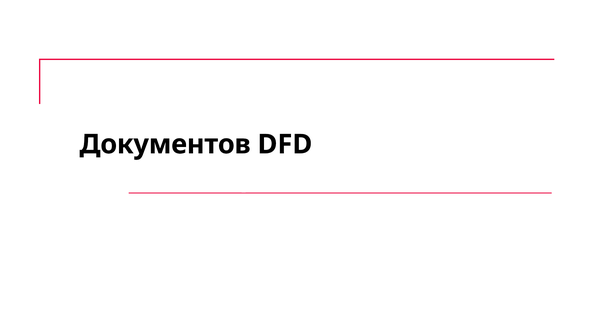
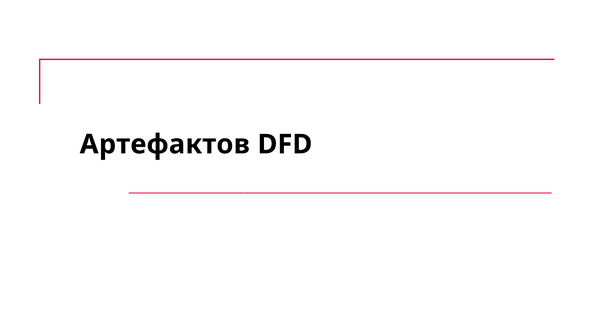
Документов: Документов -> Артефактов (165, 144)
